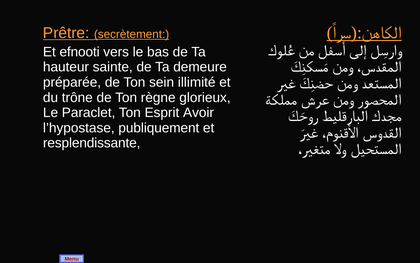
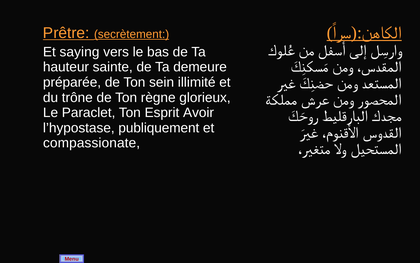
efnooti: efnooti -> saying (79, 52)
resplendissante: resplendissante -> compassionate (92, 143)
